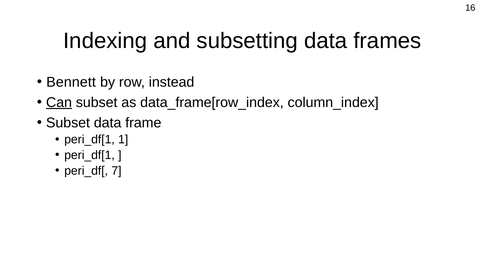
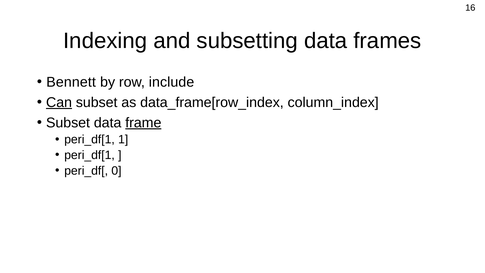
instead: instead -> include (172, 82)
frame underline: none -> present (143, 123)
7: 7 -> 0 (116, 171)
